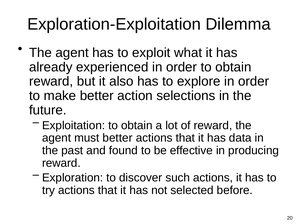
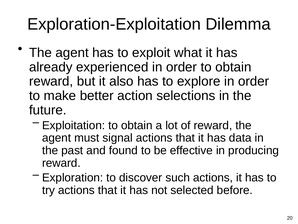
must better: better -> signal (118, 138)
